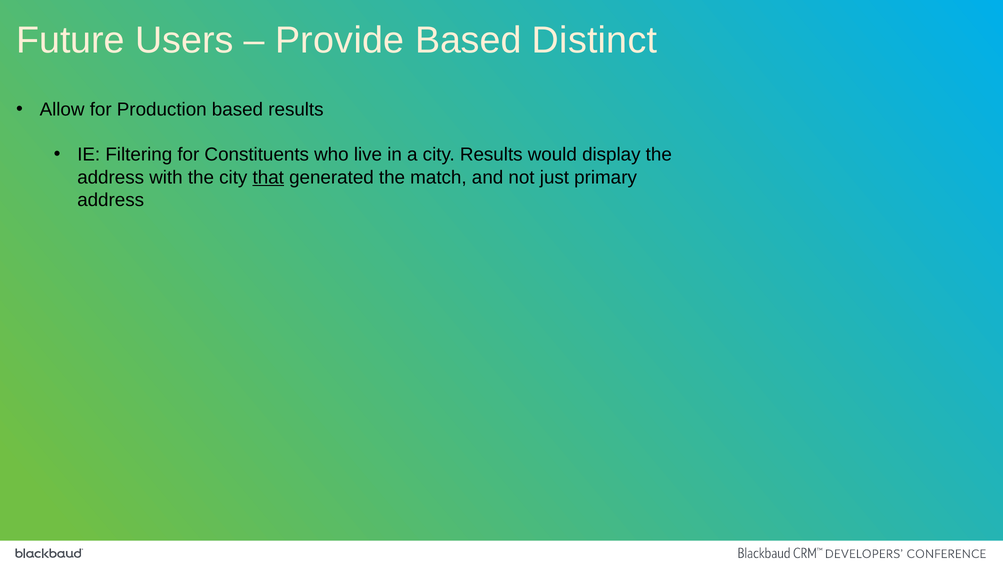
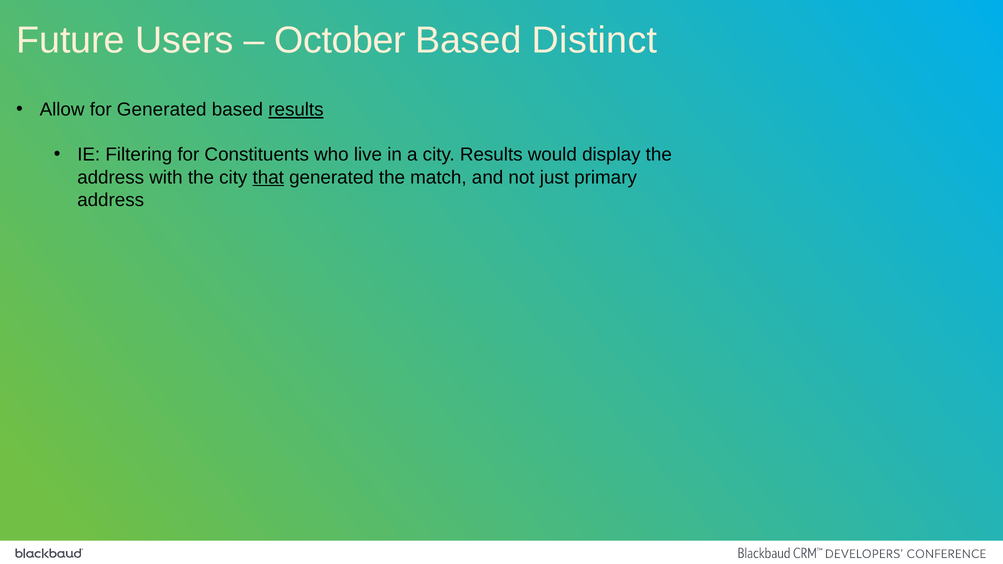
Provide: Provide -> October (340, 40)
for Production: Production -> Generated (162, 110)
results underline: none -> present (296, 110)
